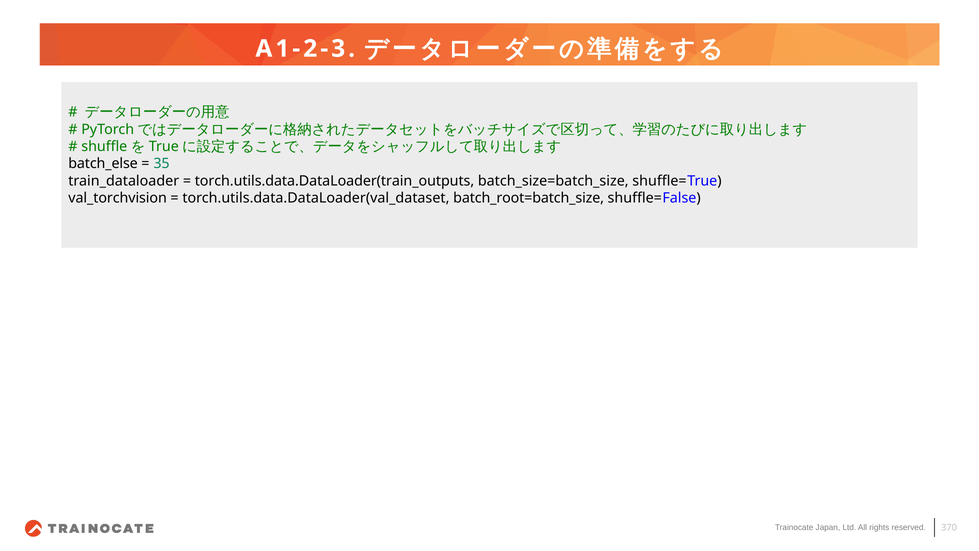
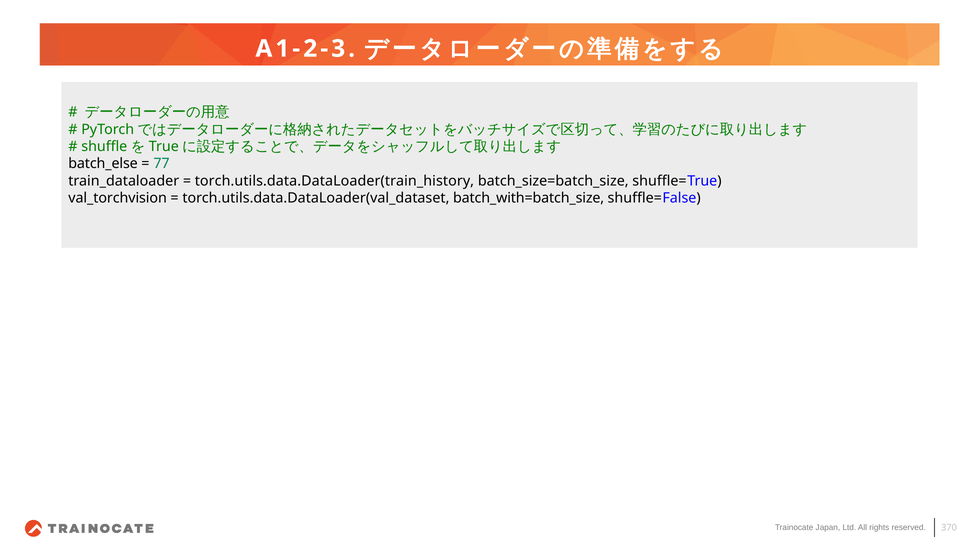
35: 35 -> 77 (162, 164)
torch.utils.data.DataLoader(train_outputs: torch.utils.data.DataLoader(train_outputs -> torch.utils.data.DataLoader(train_history (334, 181)
batch_root=batch_size: batch_root=batch_size -> batch_with=batch_size (529, 198)
